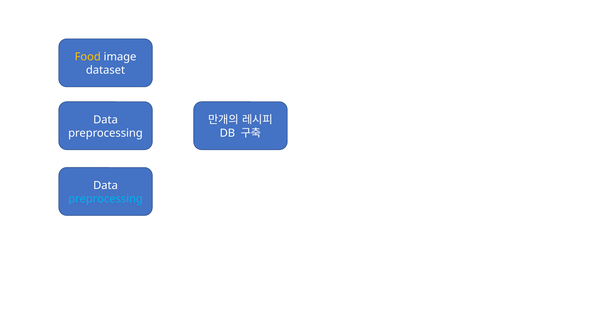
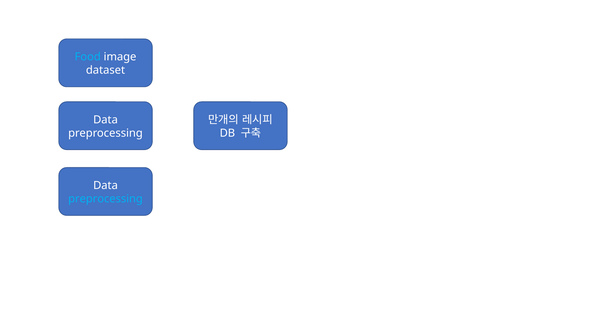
Food colour: yellow -> light blue (88, 57)
